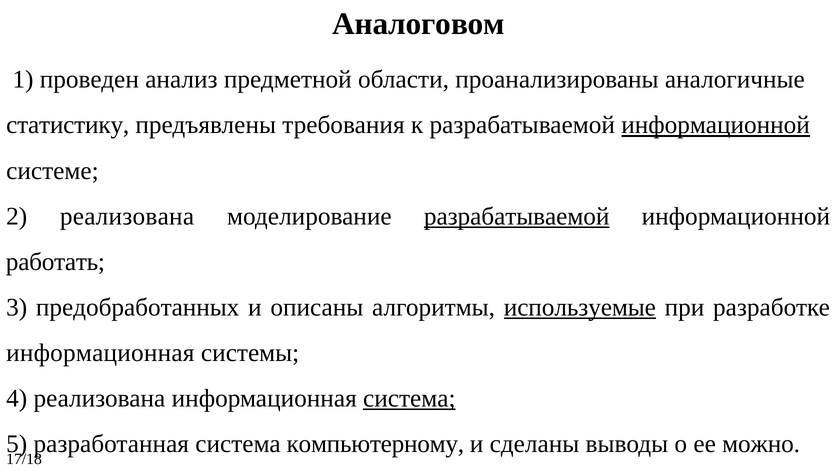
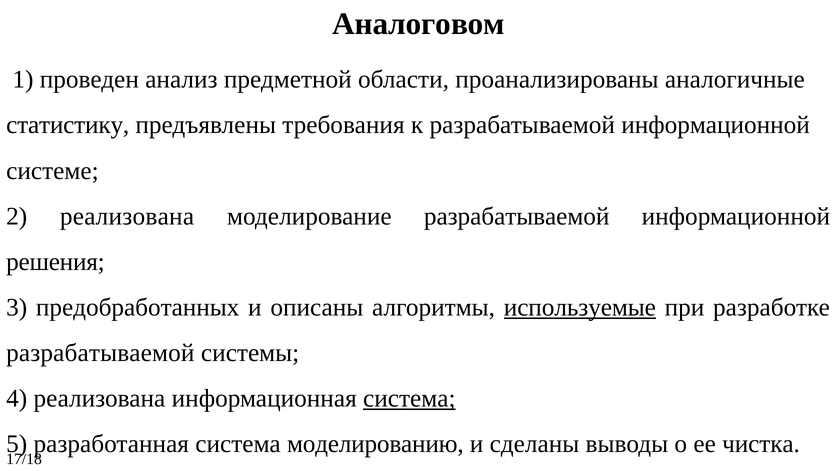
информационной underline: present -> none (716, 125)
разрабатываемой underline: present -> none (517, 216)
работать: работать -> решения (55, 262)
информационная: информационная -> разрабатываемой (100, 353)
компьютерному: компьютерному -> моделированию (375, 444)
можно: можно -> чистка (761, 444)
